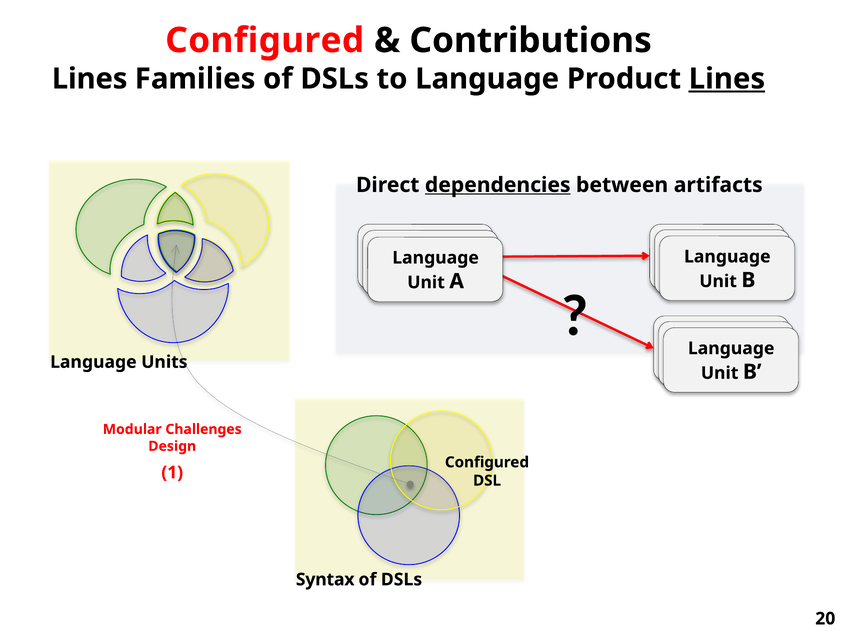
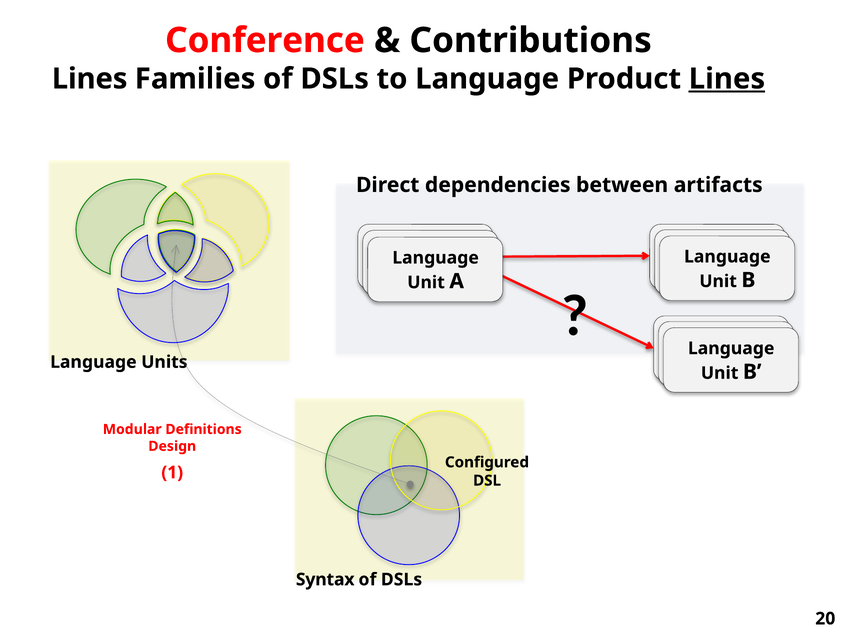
Configured: Configured -> Conference (265, 40)
dependencies underline: present -> none (498, 185)
Challenges: Challenges -> Definitions (204, 429)
